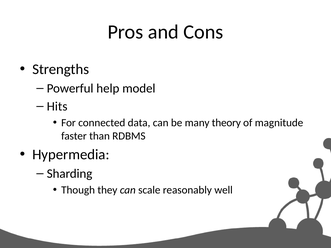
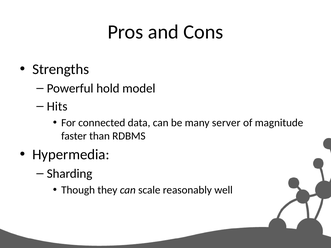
help: help -> hold (108, 88)
theory: theory -> server (226, 123)
